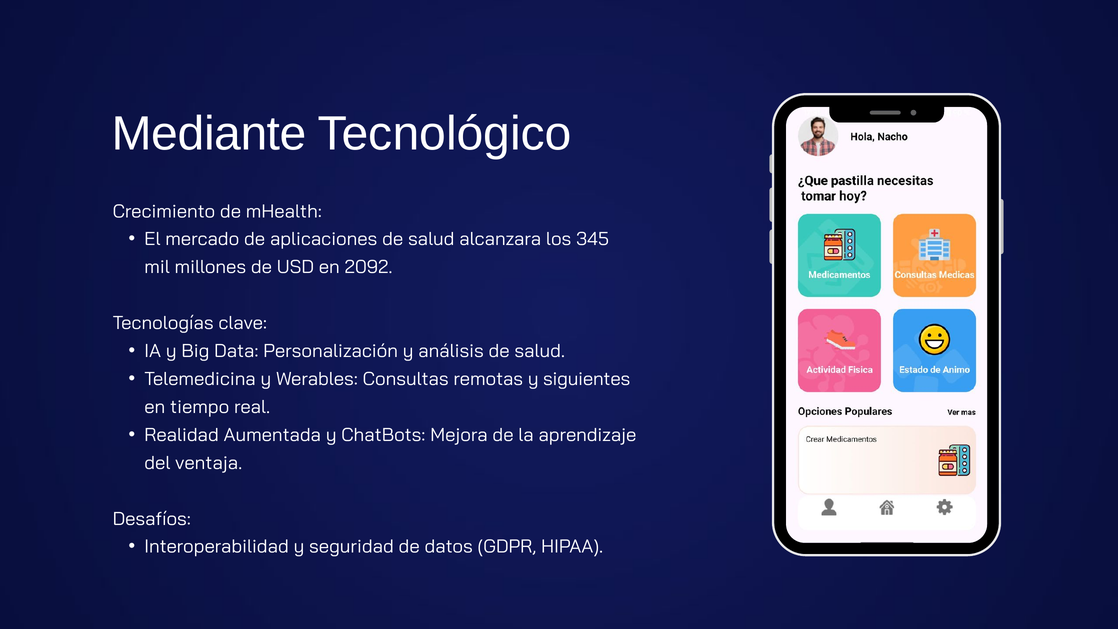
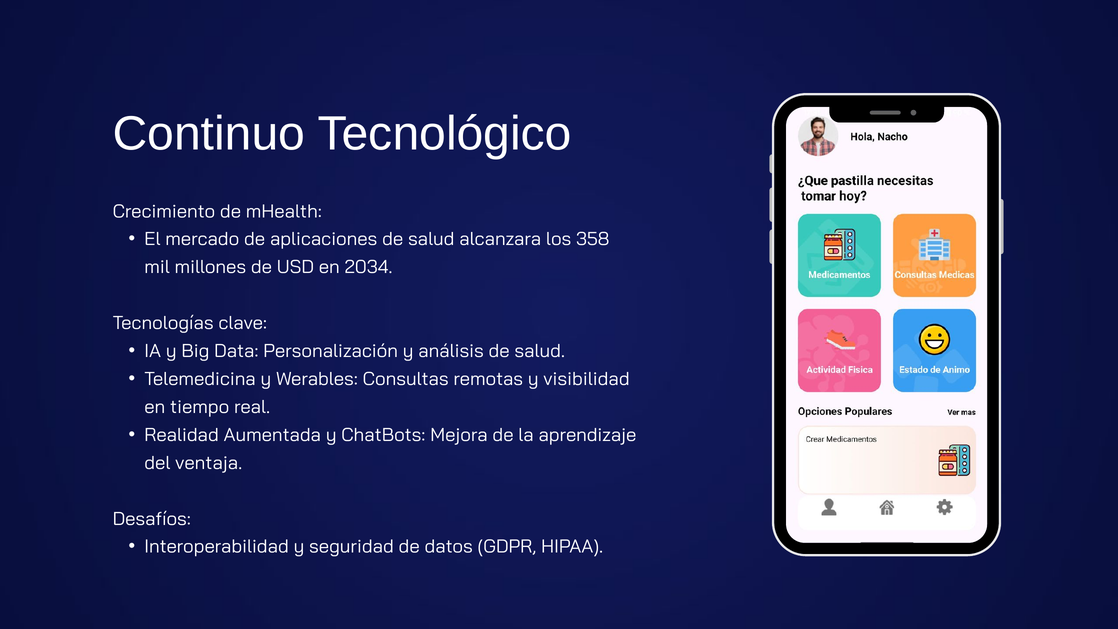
Mediante: Mediante -> Continuo (209, 134)
345: 345 -> 358 (593, 239)
2092: 2092 -> 2034 (369, 267)
siguientes: siguientes -> visibilidad (587, 379)
